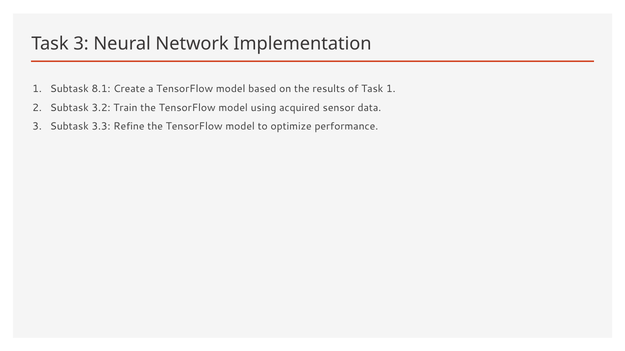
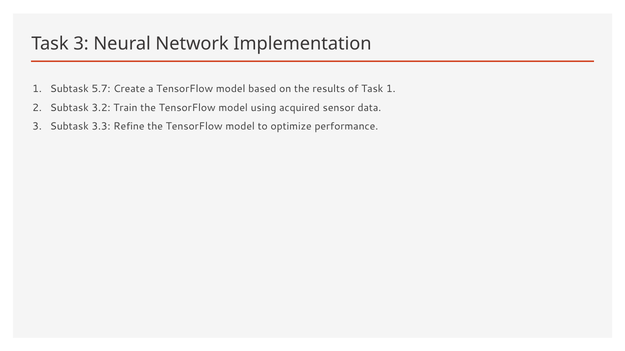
8.1: 8.1 -> 5.7 (101, 89)
